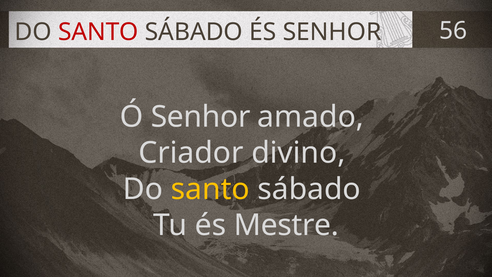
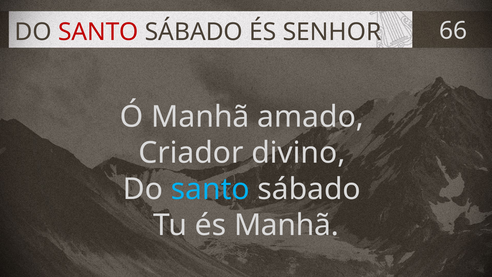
56: 56 -> 66 (453, 31)
Ó Senhor: Senhor -> Manhã (200, 117)
santo colour: yellow -> light blue (210, 189)
és Mestre: Mestre -> Manhã (286, 225)
